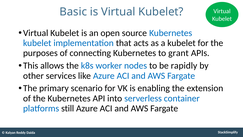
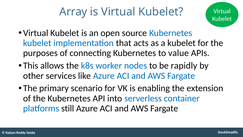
Basic: Basic -> Array (73, 12)
grant: grant -> value (178, 53)
